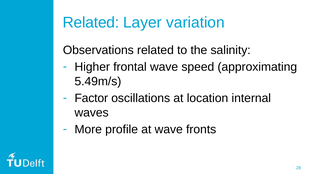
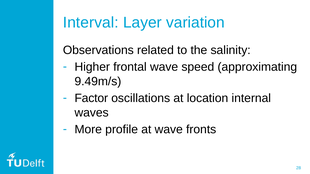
Related: Related -> Interval (91, 23)
5.49m/s: 5.49m/s -> 9.49m/s (98, 82)
